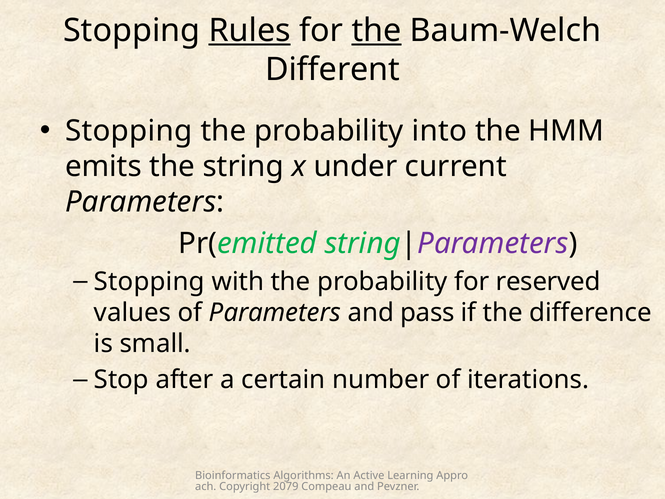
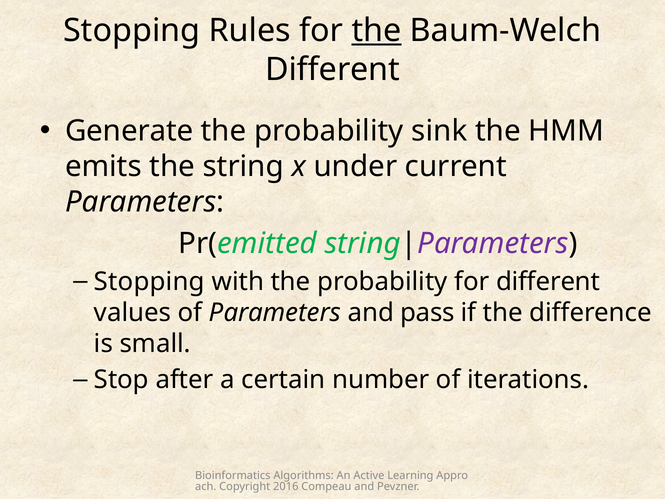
Rules underline: present -> none (250, 31)
Stopping: Stopping -> Generate (129, 131)
into: into -> sink (439, 131)
for reserved: reserved -> different (548, 282)
2079: 2079 -> 2016 (286, 486)
